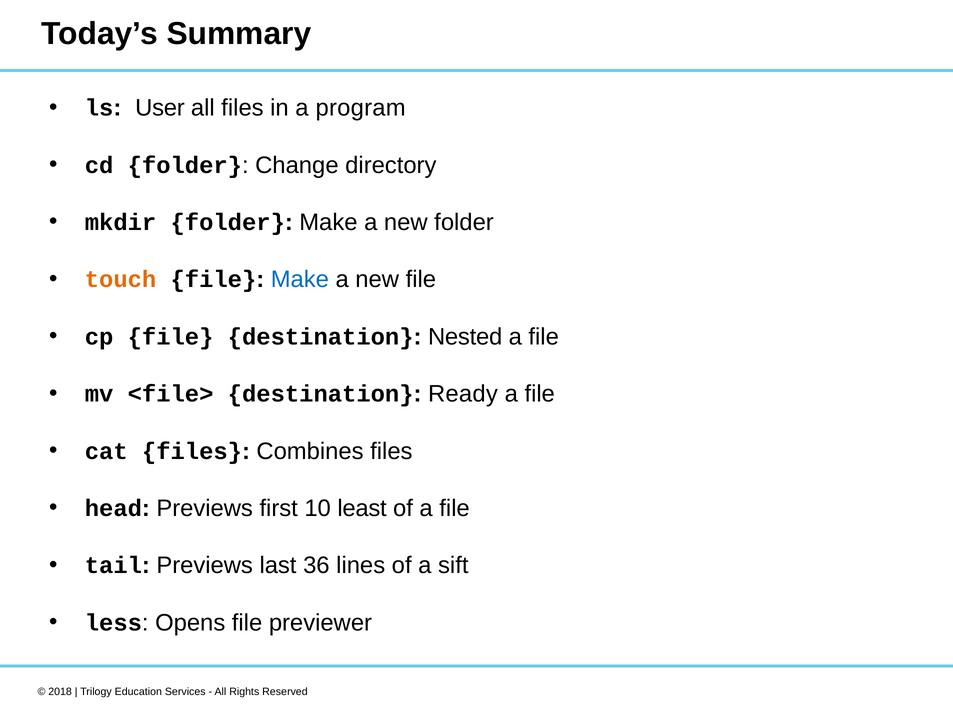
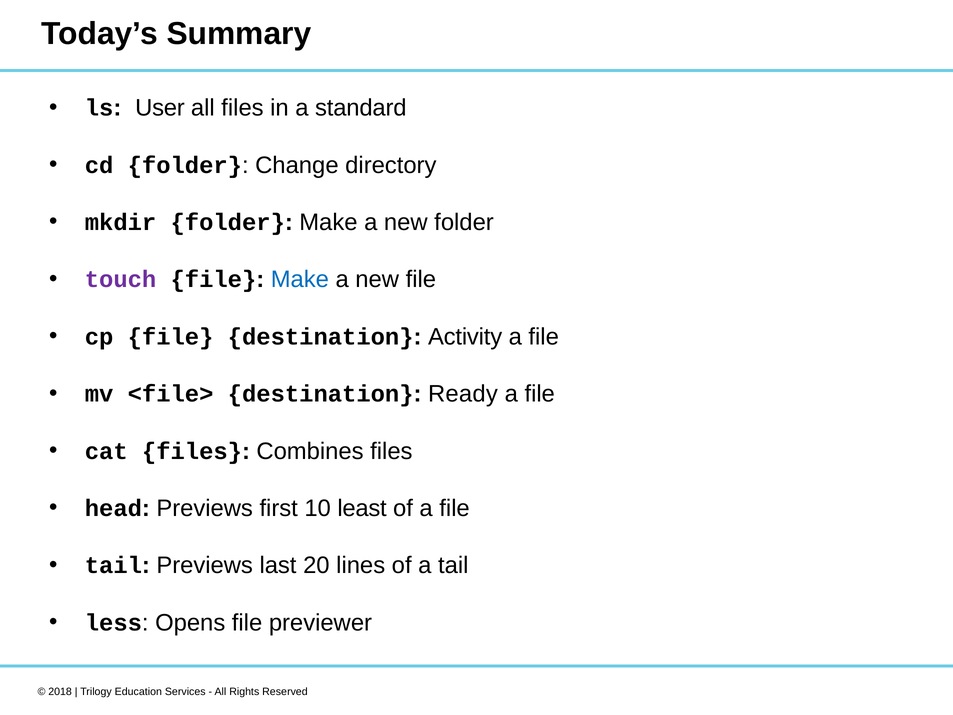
program: program -> standard (361, 108)
touch colour: orange -> purple (121, 280)
Nested: Nested -> Activity (465, 337)
36: 36 -> 20 (316, 565)
a sift: sift -> tail (453, 565)
